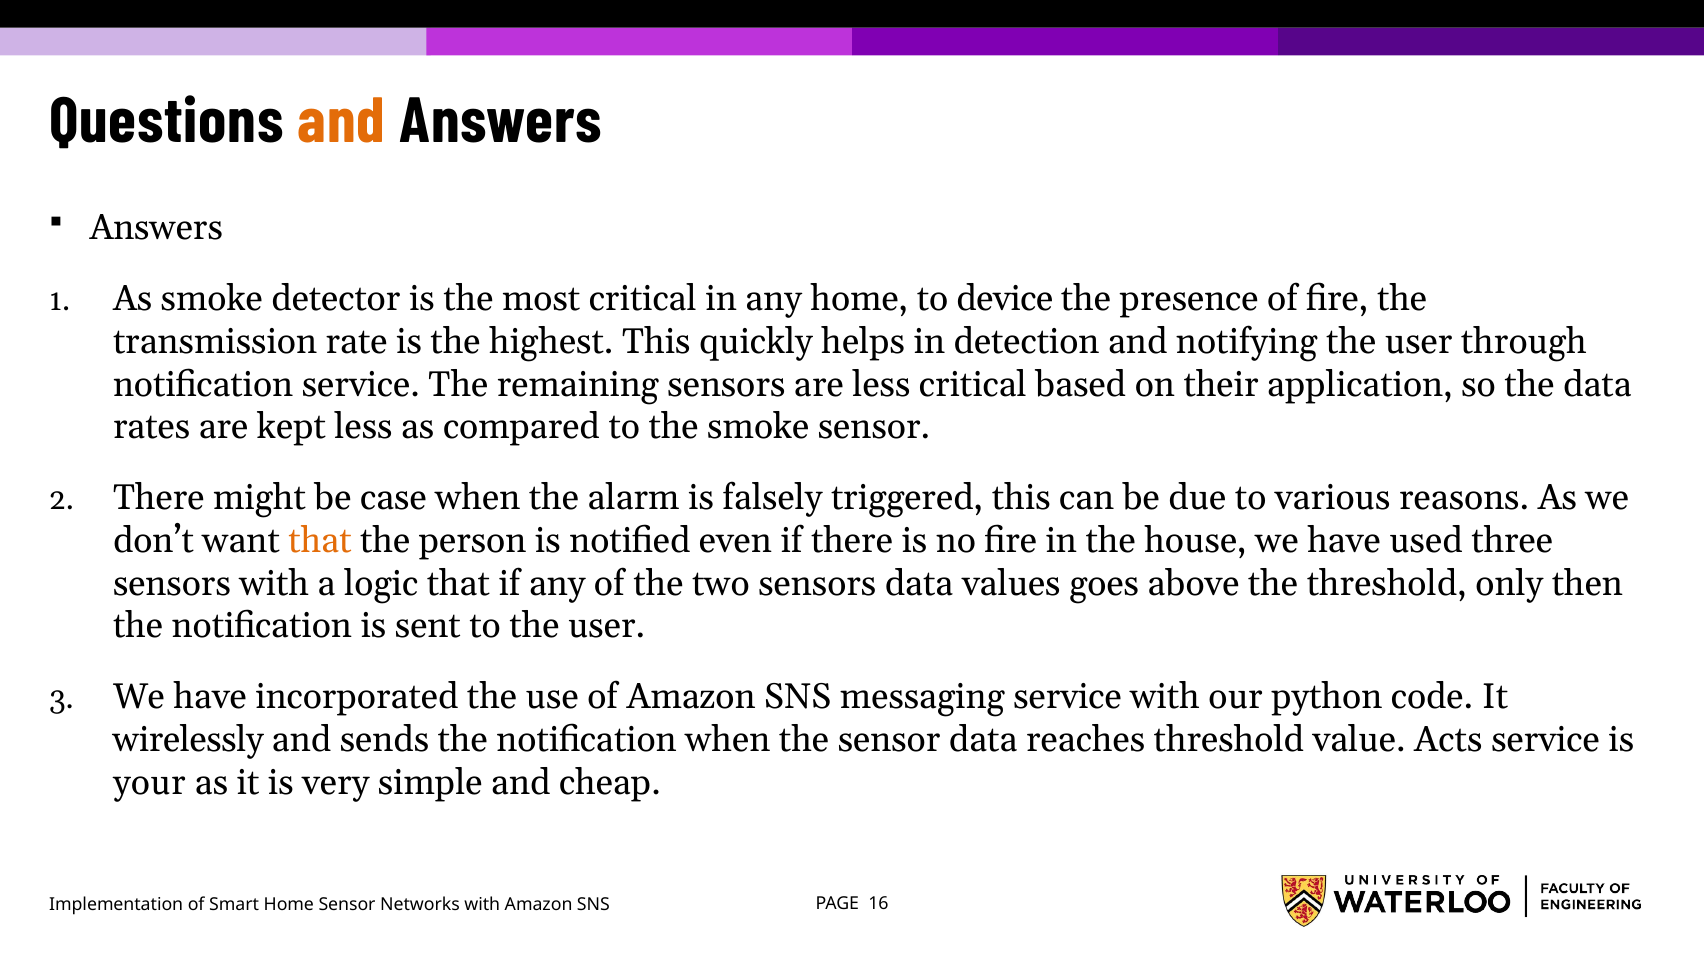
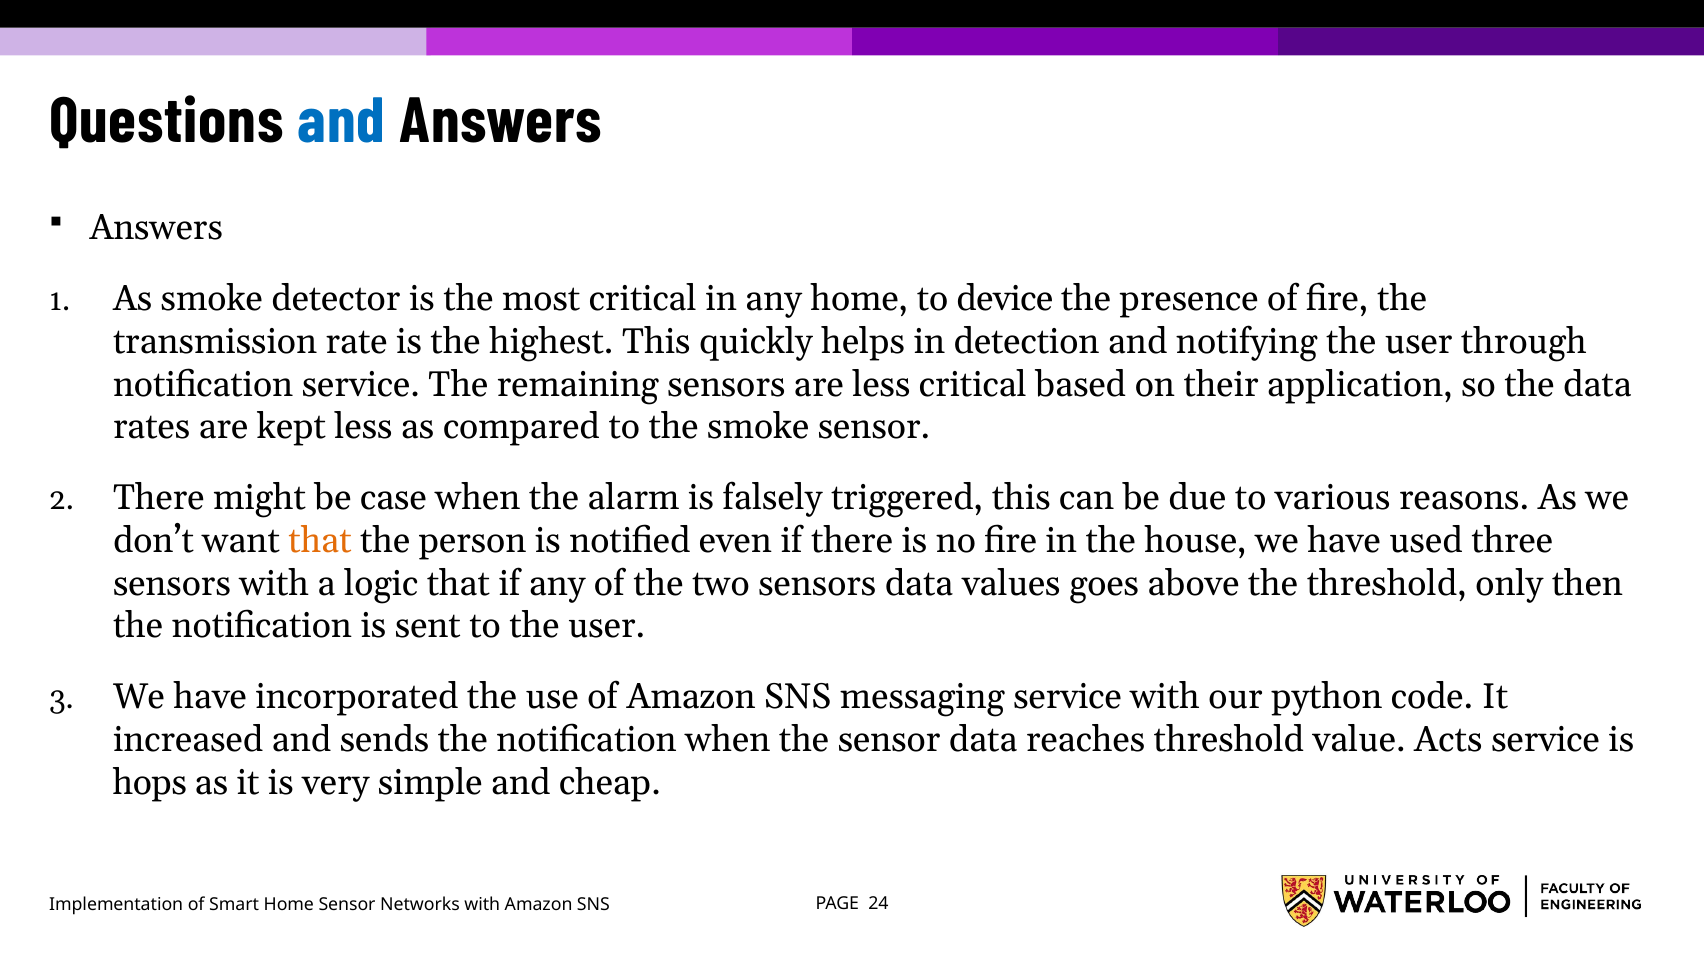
and colour: orange -> blue (341, 122)
wirelessly: wirelessly -> increased (188, 740)
your: your -> hops (150, 782)
16: 16 -> 24 (878, 903)
